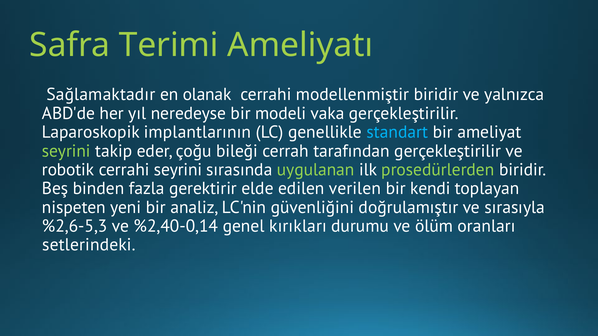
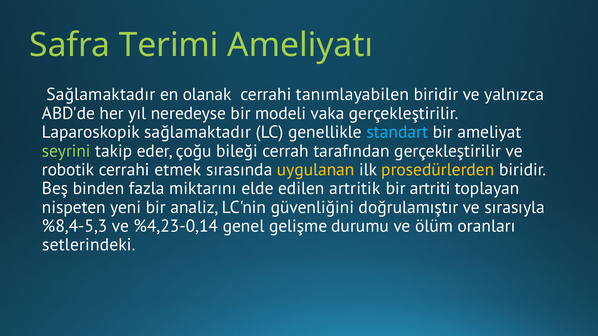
modellenmiştir: modellenmiştir -> tanımlayabilen (352, 95)
Laparoskopik implantlarının: implantlarının -> sağlamaktadır (197, 132)
cerrahi seyrini: seyrini -> etmek (178, 170)
uygulanan colour: light green -> yellow (316, 170)
prosedürlerden colour: light green -> yellow (438, 170)
gerektirir: gerektirir -> miktarını (203, 189)
verilen: verilen -> artritik (355, 189)
kendi: kendi -> artriti (430, 189)
%2,6-5,3: %2,6-5,3 -> %8,4-5,3 (75, 226)
%2,40-0,14: %2,40-0,14 -> %4,23-0,14 (176, 226)
kırıkları: kırıkları -> gelişme (298, 226)
